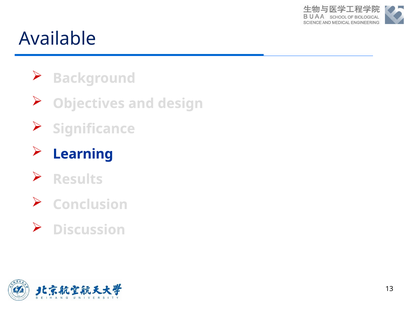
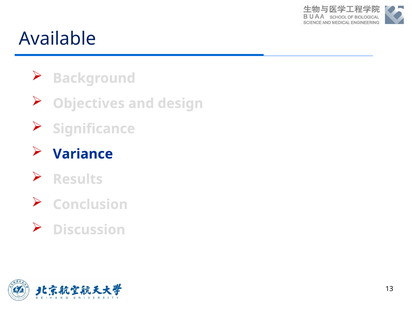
Learning: Learning -> Variance (83, 154)
